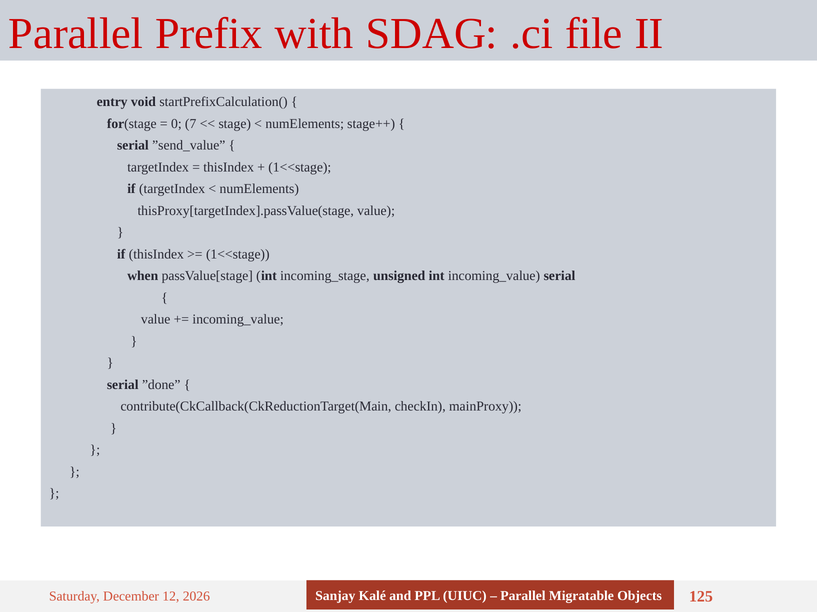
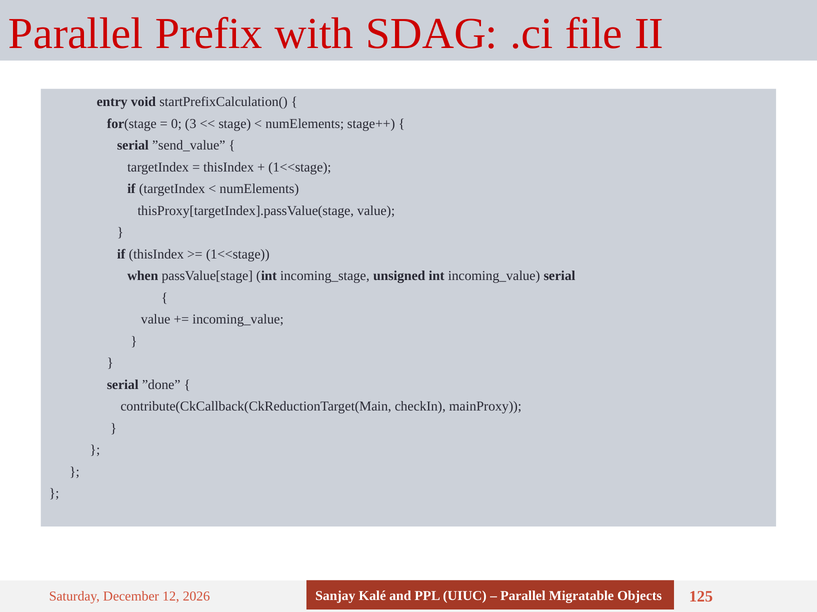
7: 7 -> 3 (191, 124)
